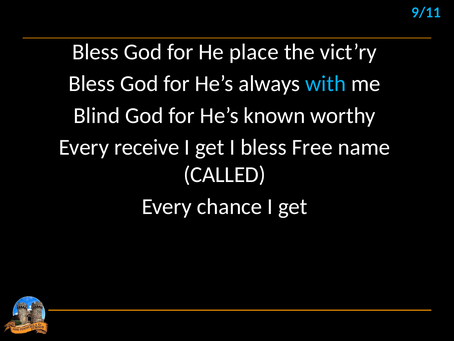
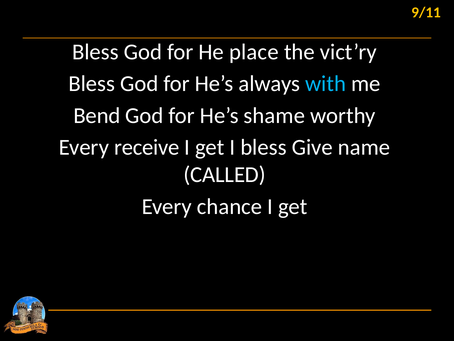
9/11 colour: light blue -> yellow (426, 12)
Blind: Blind -> Bend (97, 115)
known: known -> shame (274, 115)
Free: Free -> Give (312, 147)
